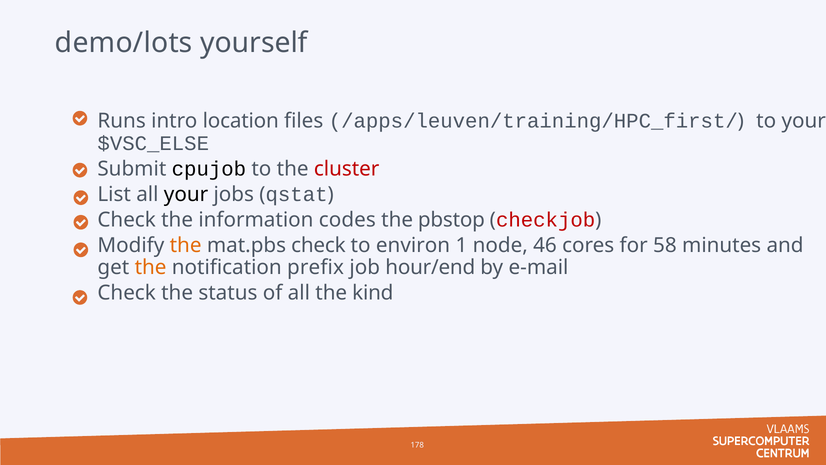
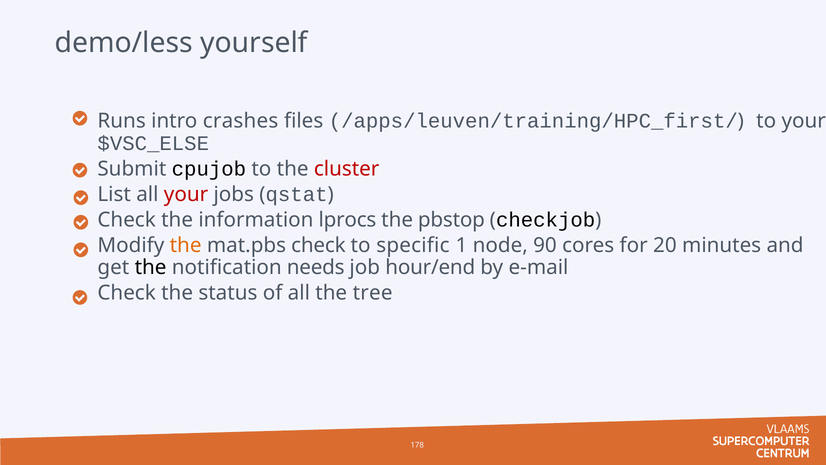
demo/lots: demo/lots -> demo/less (124, 43)
location: location -> crashes (241, 121)
your colour: black -> red (186, 194)
codes: codes -> lprocs (347, 220)
checkjob colour: red -> black (546, 220)
environ: environ -> specific (413, 245)
46: 46 -> 90 (545, 245)
58: 58 -> 20 (665, 245)
the colour: orange -> black (151, 267)
prefix: prefix -> needs (316, 267)
kind: kind -> tree (373, 293)
